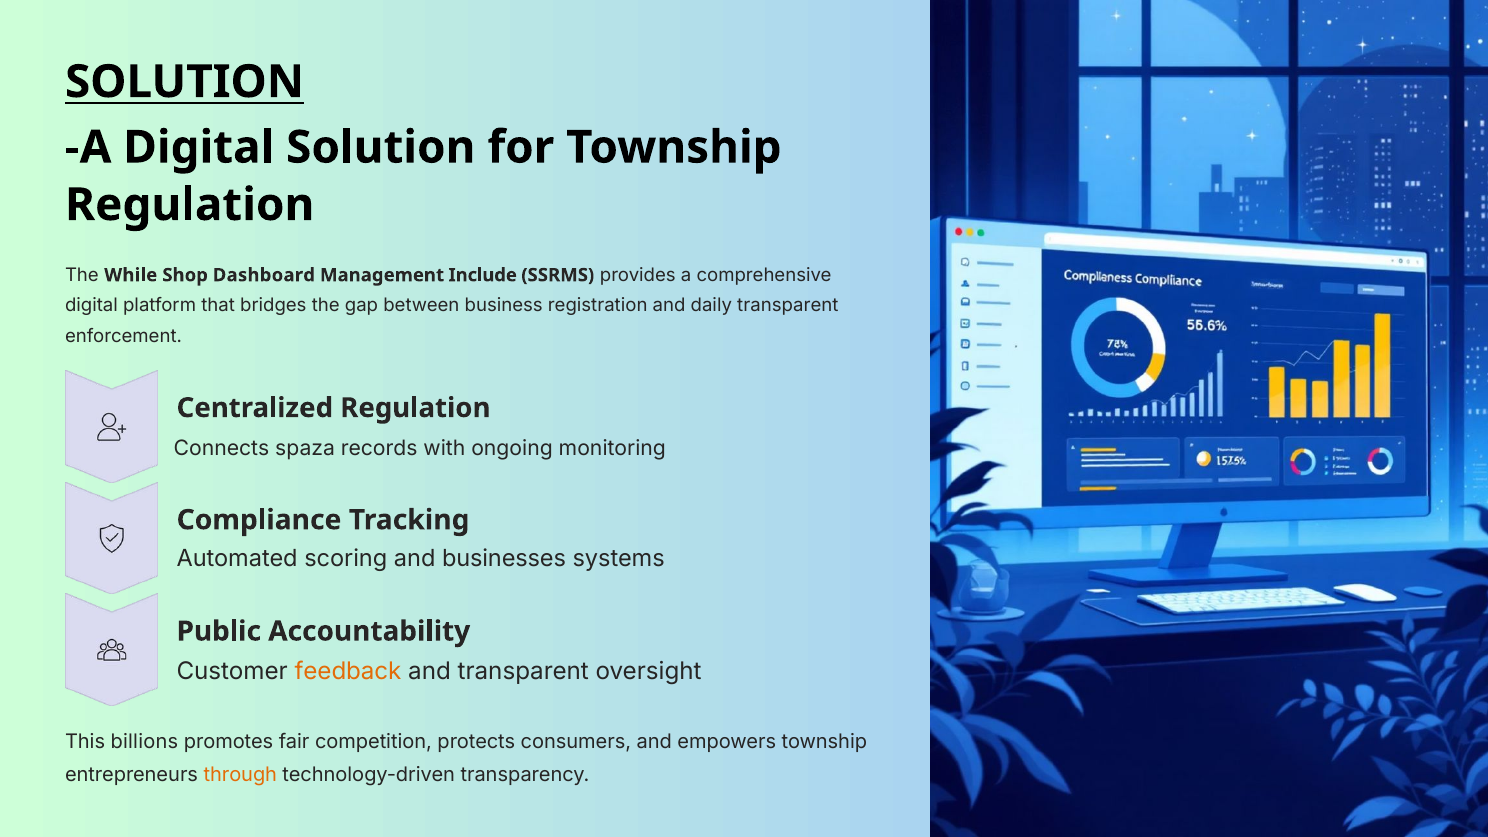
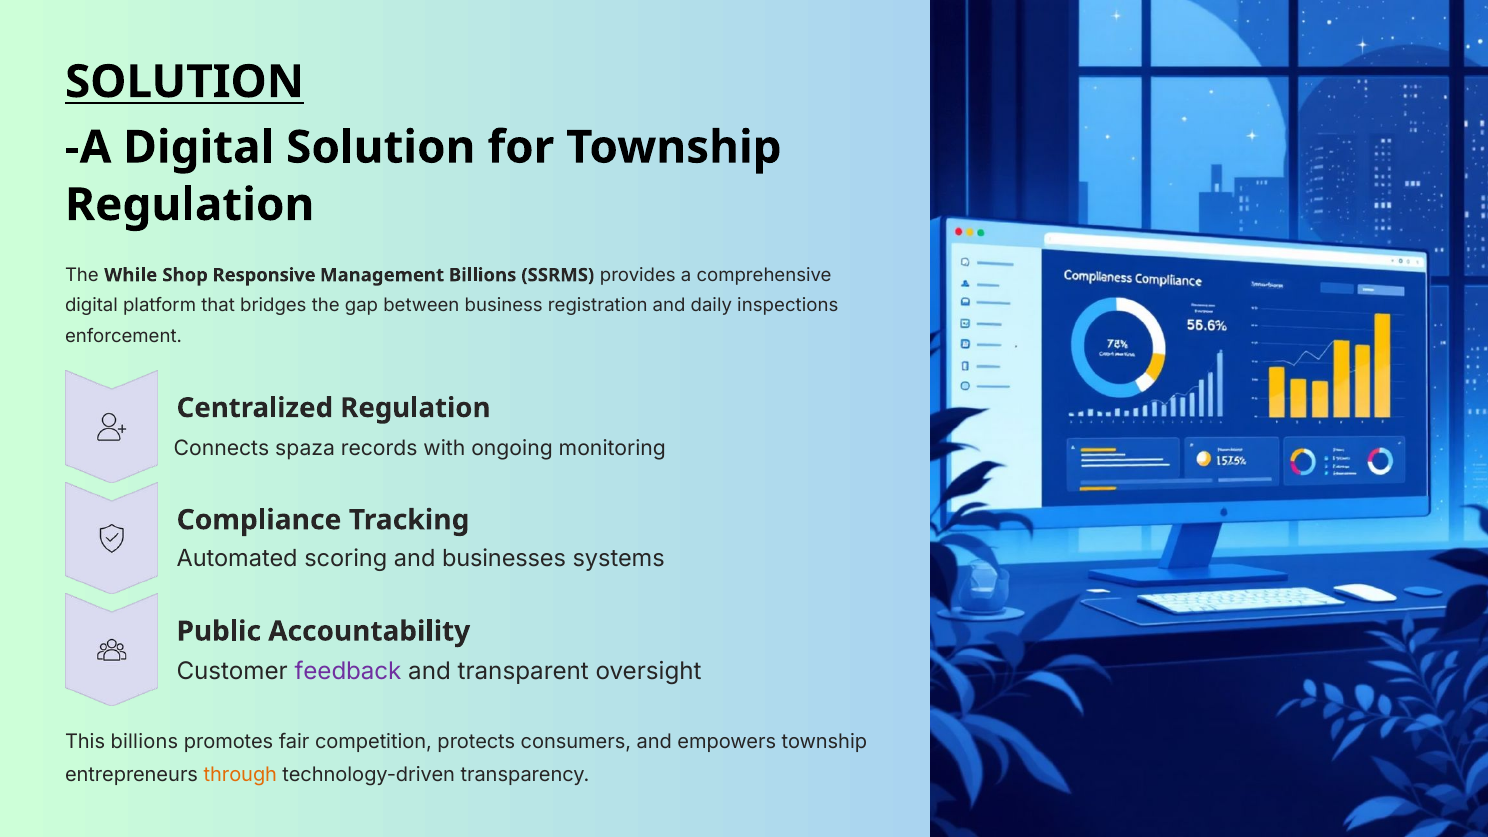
Dashboard: Dashboard -> Responsive (264, 275)
Management Include: Include -> Billions (483, 275)
daily transparent: transparent -> inspections (788, 306)
feedback colour: orange -> purple (348, 671)
